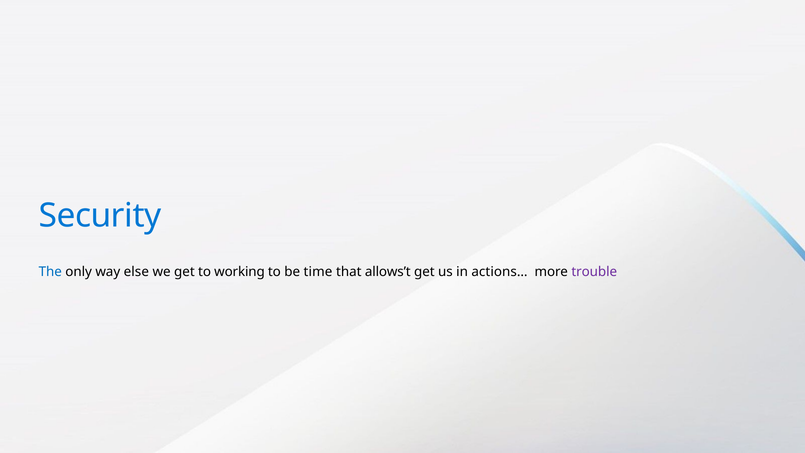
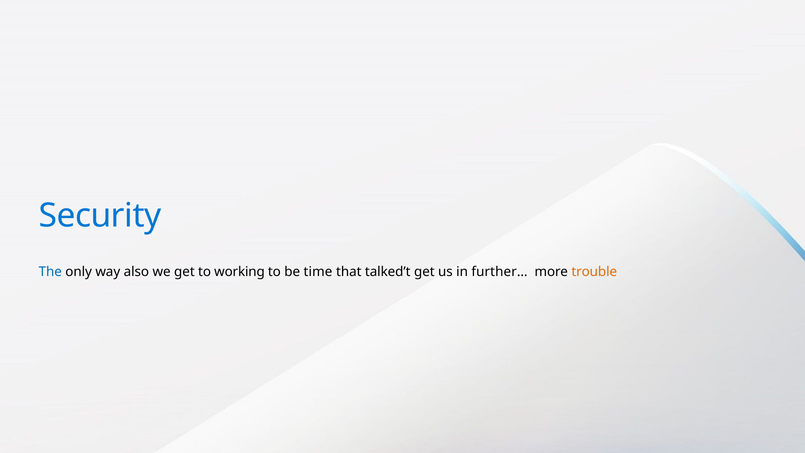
else: else -> also (136, 272)
allows’t: allows’t -> talked’t (388, 272)
actions…: actions… -> further… (499, 272)
trouble colour: purple -> orange (594, 272)
